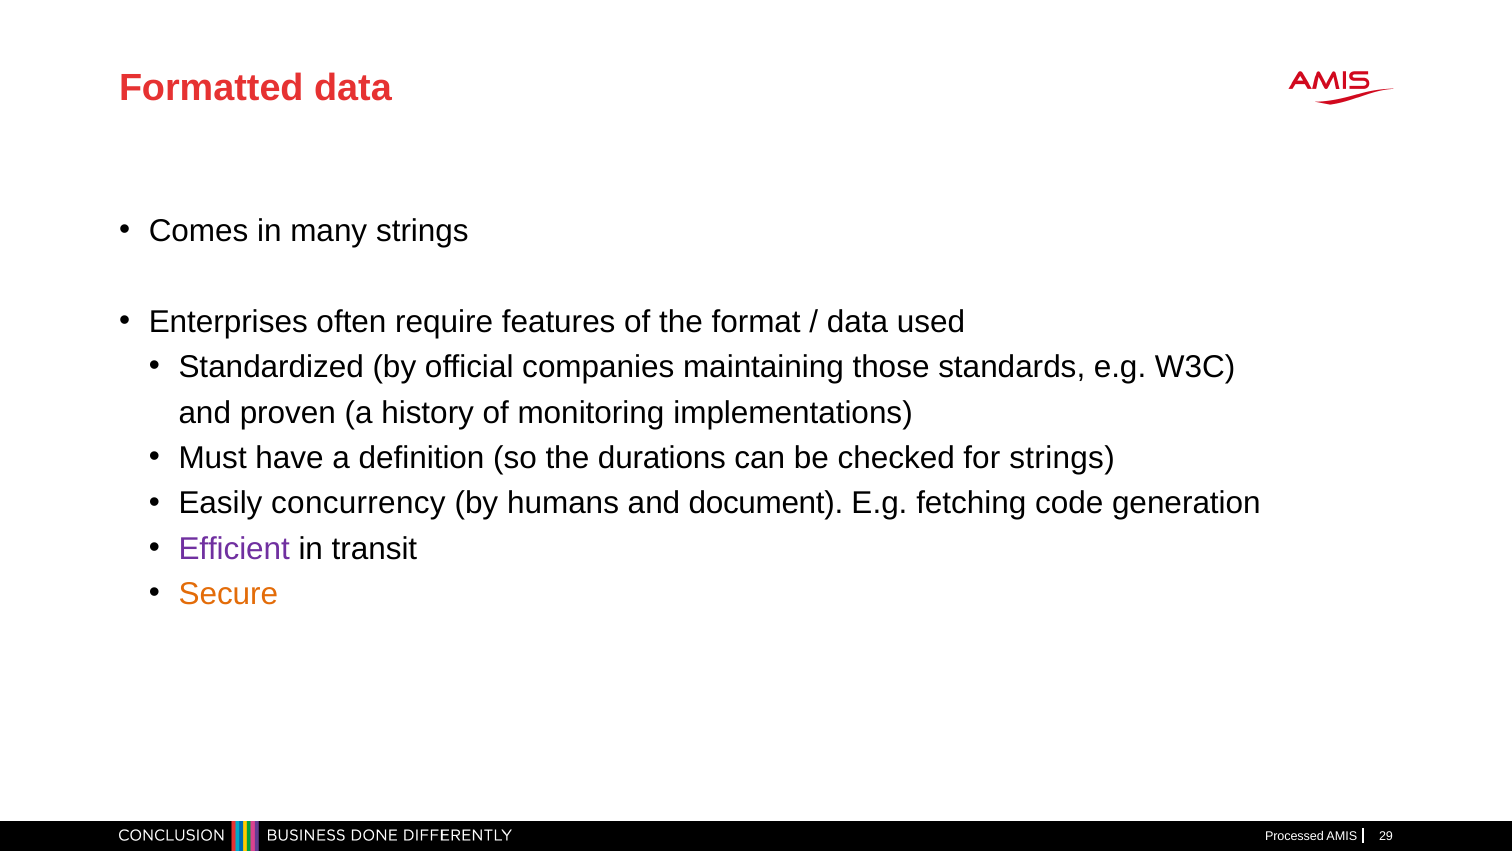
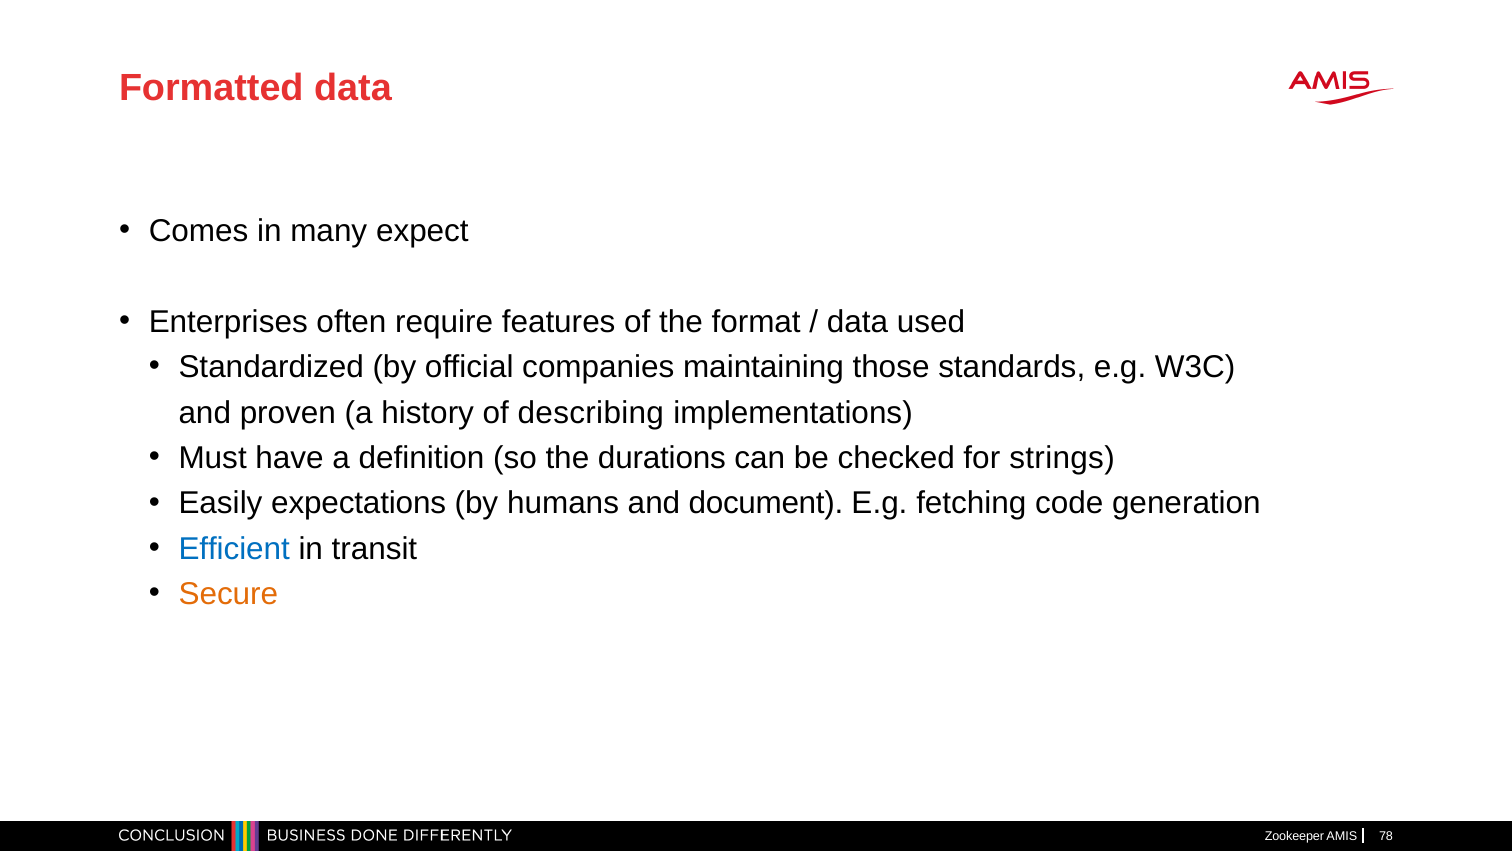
many strings: strings -> expect (422, 231)
monitoring: monitoring -> describing (591, 412)
concurrency: concurrency -> expectations (359, 503)
Efficient colour: purple -> blue (234, 549)
Processed: Processed -> Zookeeper (1294, 836)
29: 29 -> 78 (1386, 836)
